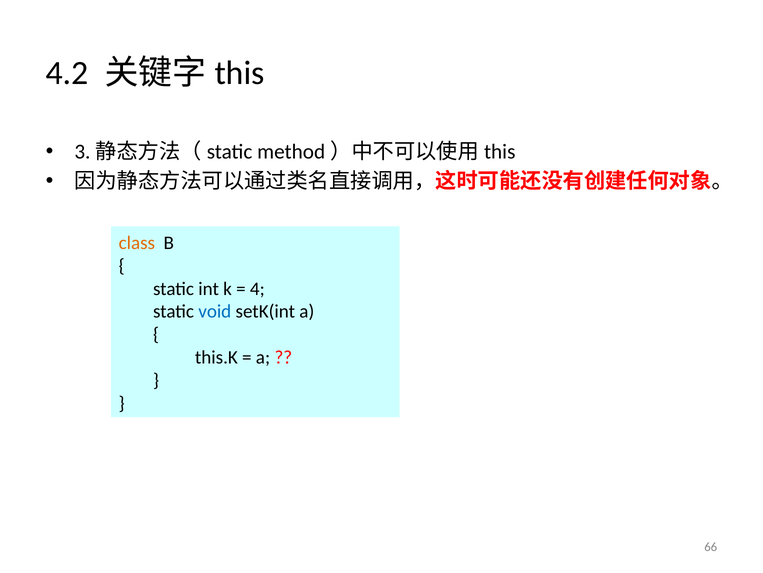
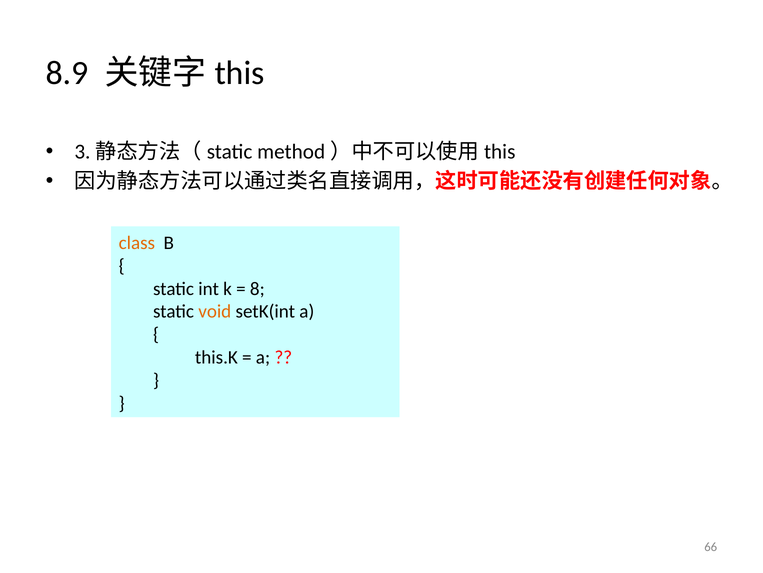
4.2: 4.2 -> 8.9 (67, 73)
4: 4 -> 8 (257, 288)
void colour: blue -> orange (215, 311)
